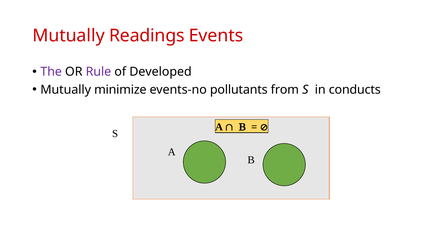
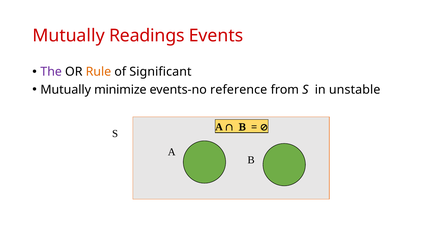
Rule colour: purple -> orange (98, 72)
Developed: Developed -> Significant (160, 72)
pollutants: pollutants -> reference (239, 90)
conducts: conducts -> unstable (355, 90)
